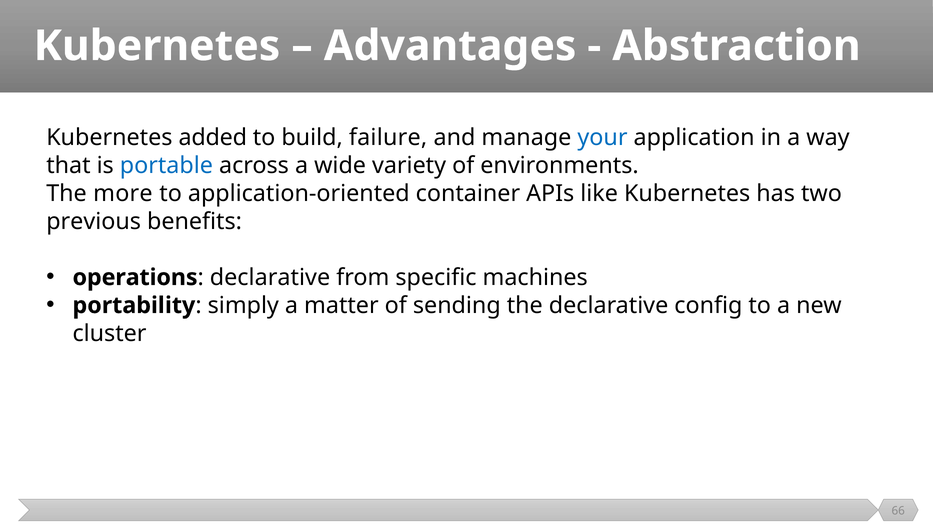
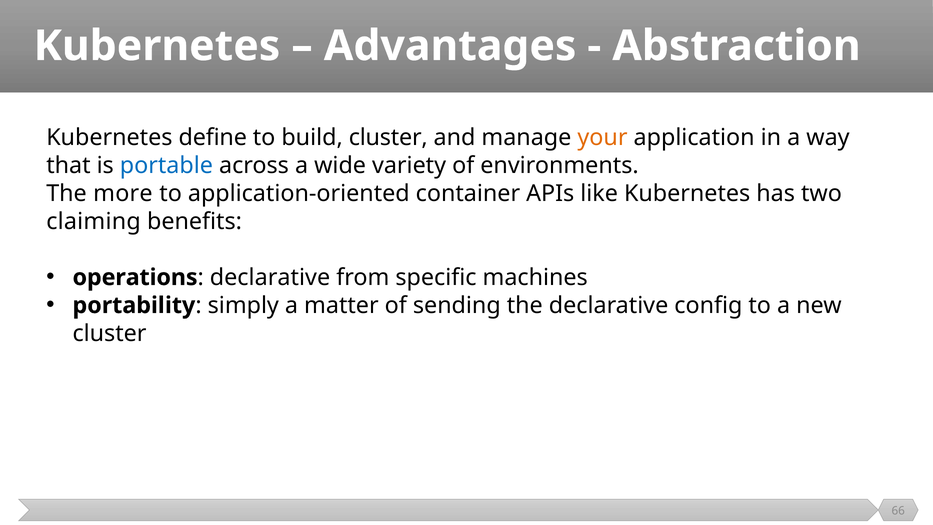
added: added -> define (213, 137)
build failure: failure -> cluster (388, 137)
your colour: blue -> orange (602, 137)
previous: previous -> claiming (94, 221)
